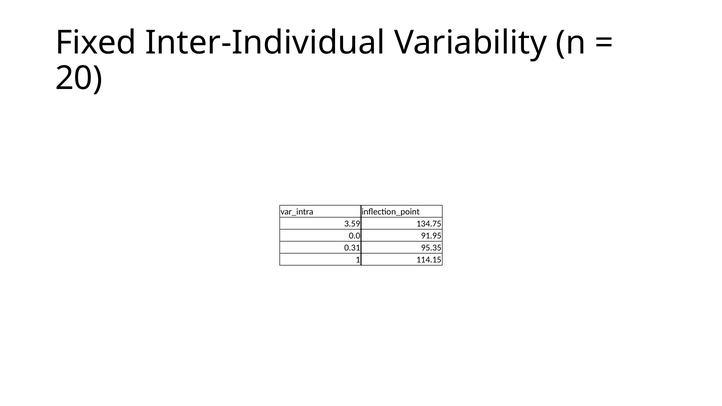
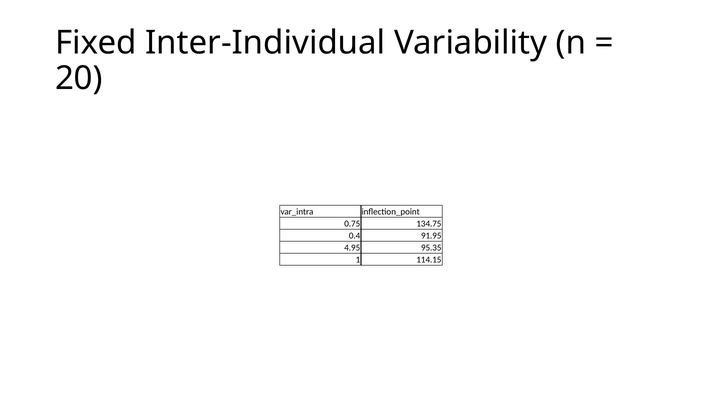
3.59: 3.59 -> 0.75 (352, 224)
0.0: 0.0 -> 0.4 (355, 236)
0.31: 0.31 -> 4.95 (352, 248)
